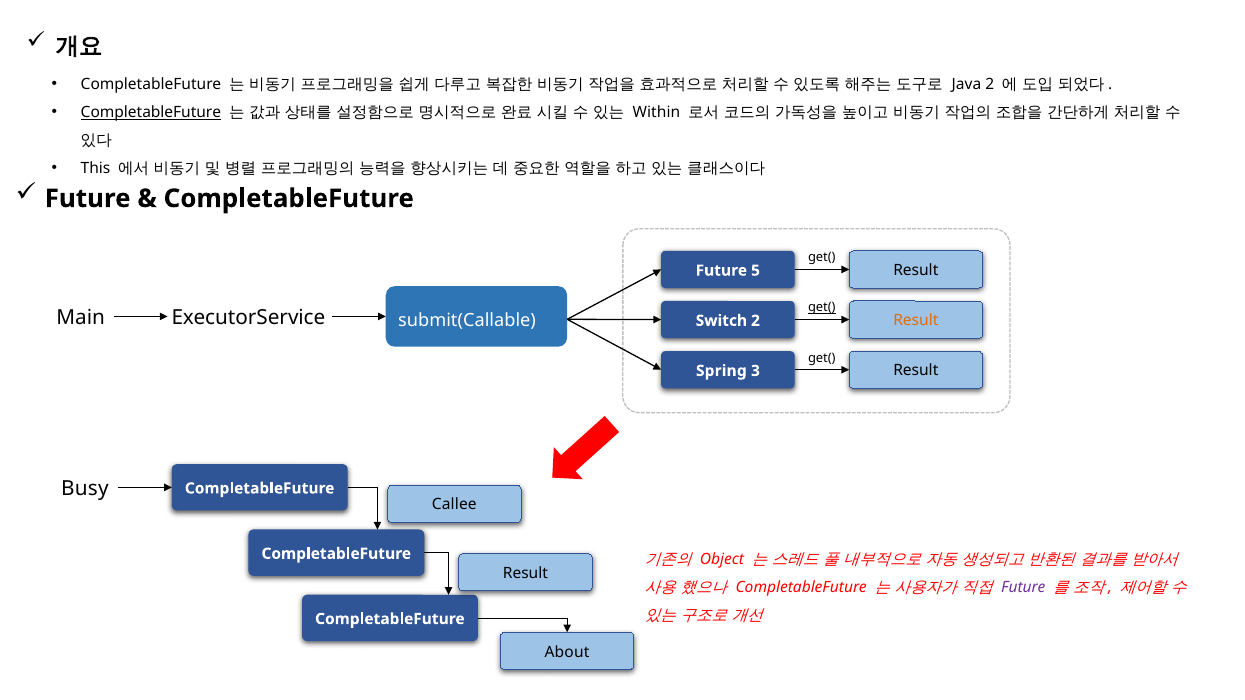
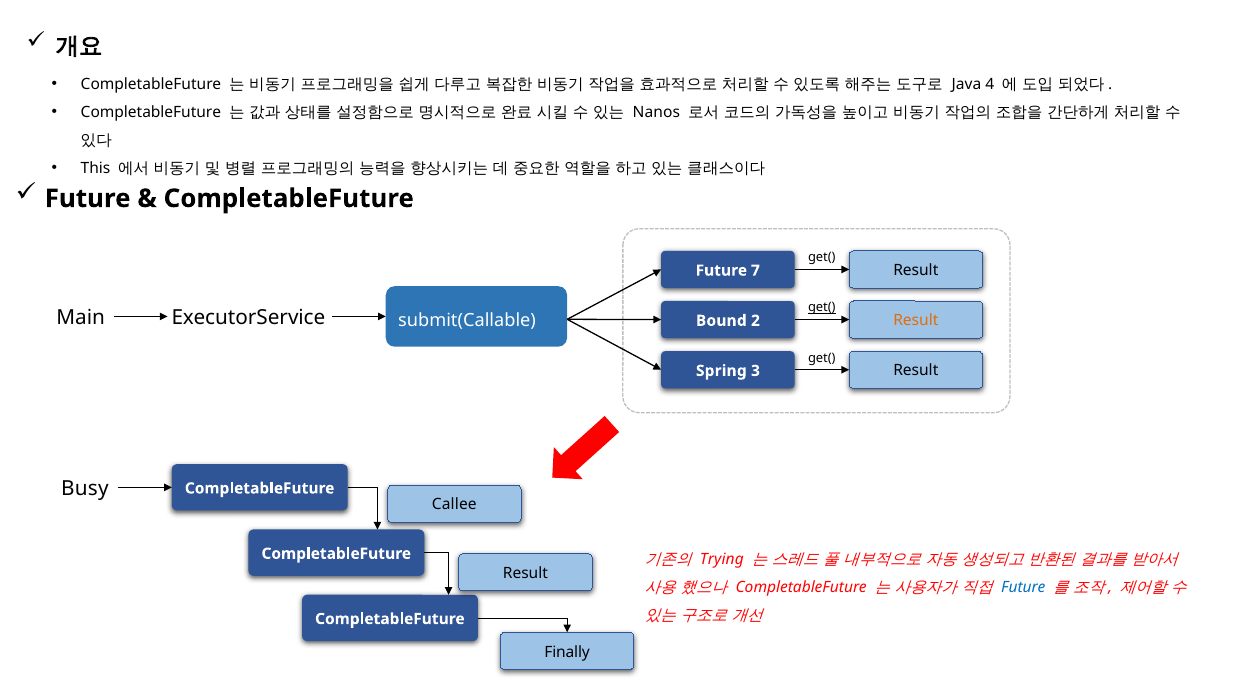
Java 2: 2 -> 4 (990, 84)
CompletableFuture underline: present -> none (151, 112)
Within: Within -> Nanos (656, 112)
5: 5 -> 7 (755, 271)
Switch: Switch -> Bound (721, 321)
Object: Object -> Trying (722, 560)
Future colour: purple -> blue (1023, 588)
About: About -> Finally (567, 652)
